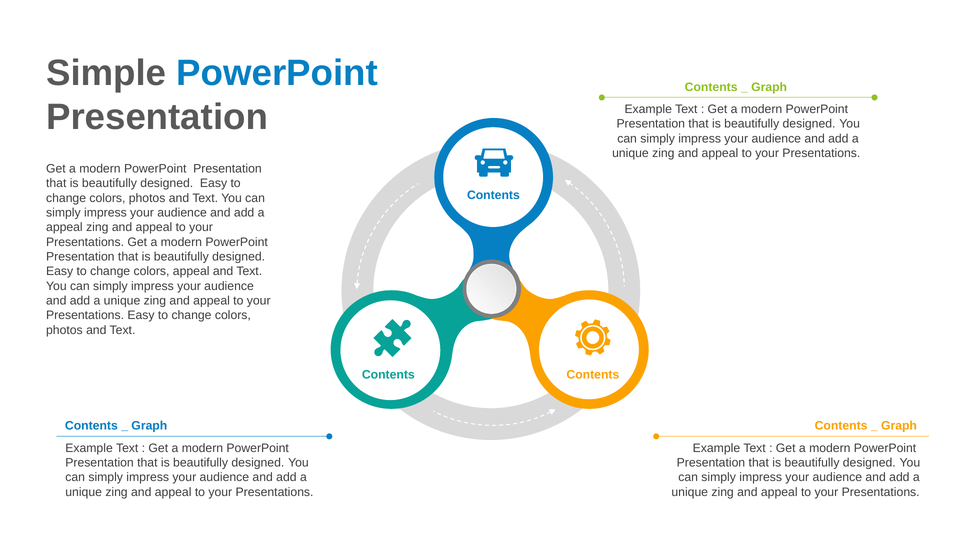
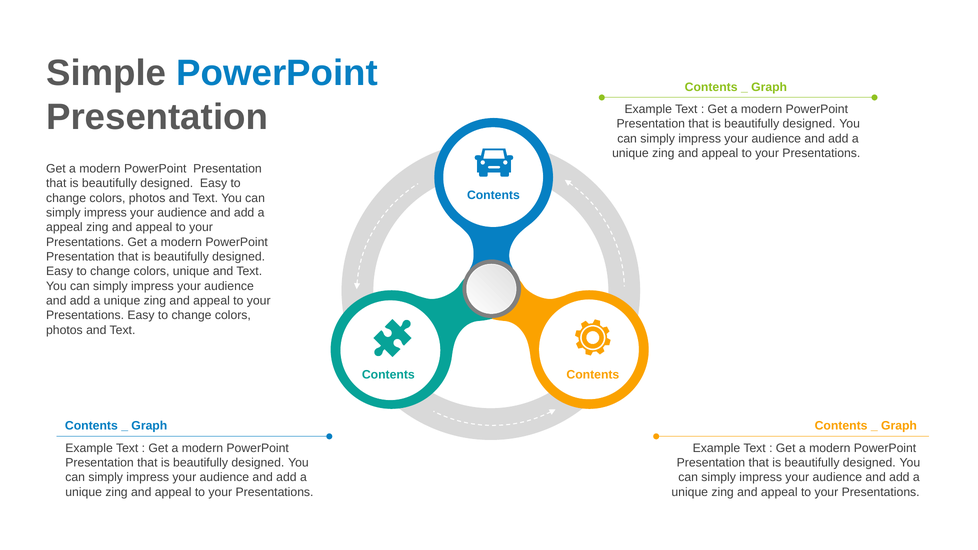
colors appeal: appeal -> unique (191, 271)
